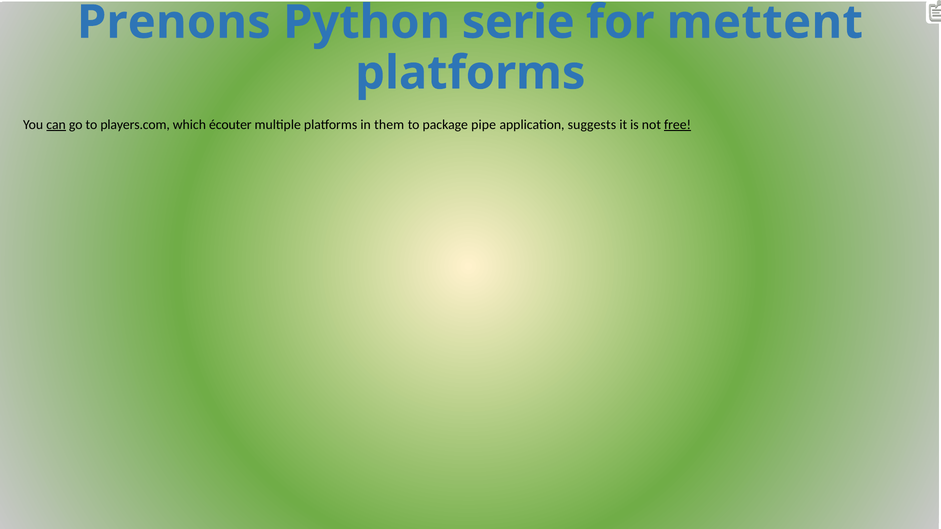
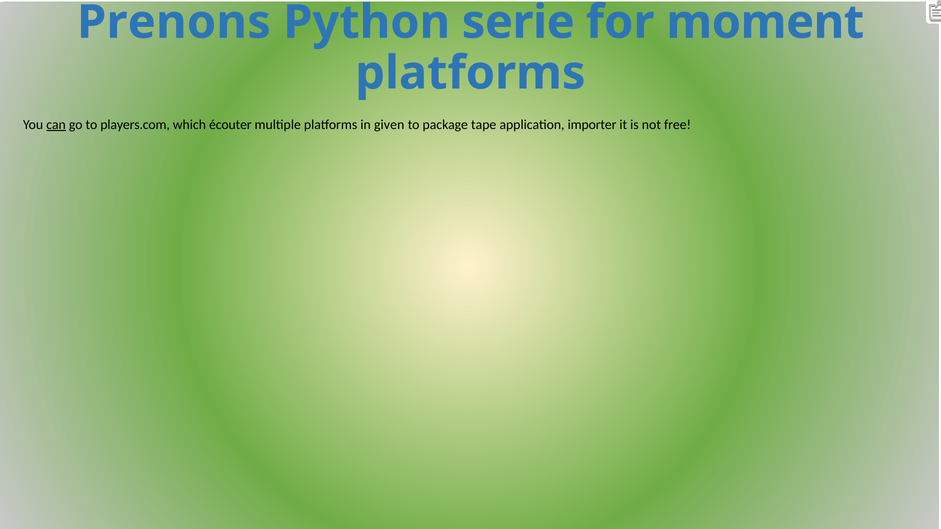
mettent: mettent -> moment (765, 22)
them: them -> given (389, 125)
pipe: pipe -> tape (484, 125)
suggests: suggests -> importer (592, 125)
free underline: present -> none (678, 125)
